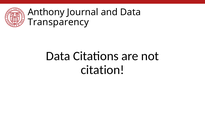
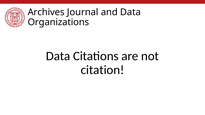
Anthony: Anthony -> Archives (46, 12)
Transparency: Transparency -> Organizations (58, 22)
